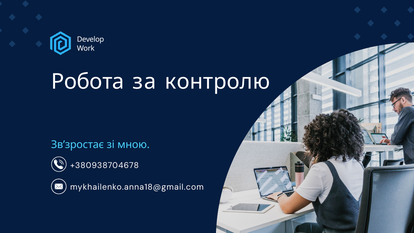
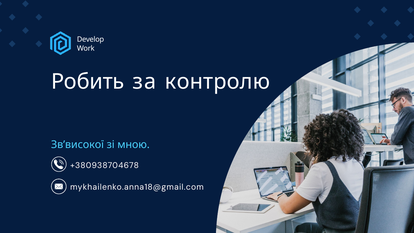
Робота: Робота -> Робить (88, 82)
Зв’зростає: Зв’зростає -> Зв’високої (78, 145)
